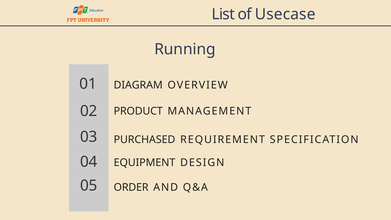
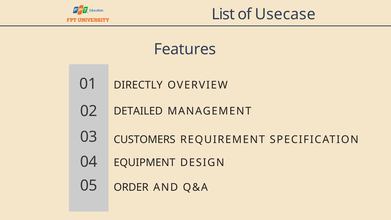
Running: Running -> Features (185, 49)
DIAGRAM: DIAGRAM -> DIRECTLY (138, 85)
PRODUCT: PRODUCT -> DETAILED (138, 111)
PURCHASED: PURCHASED -> CUSTOMERS (145, 140)
